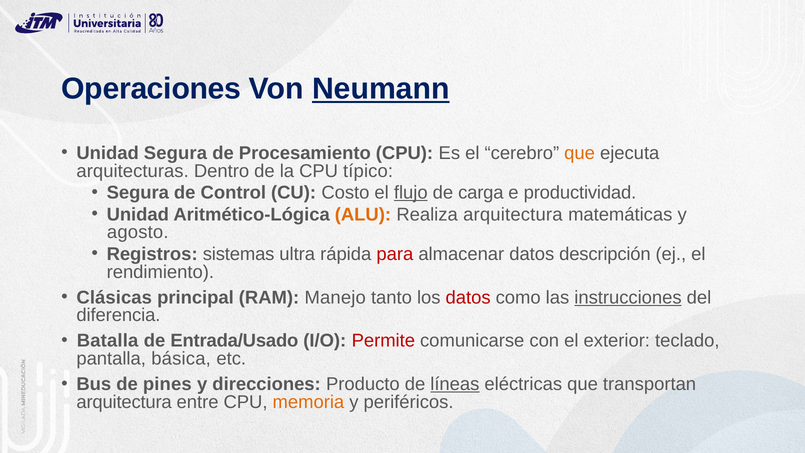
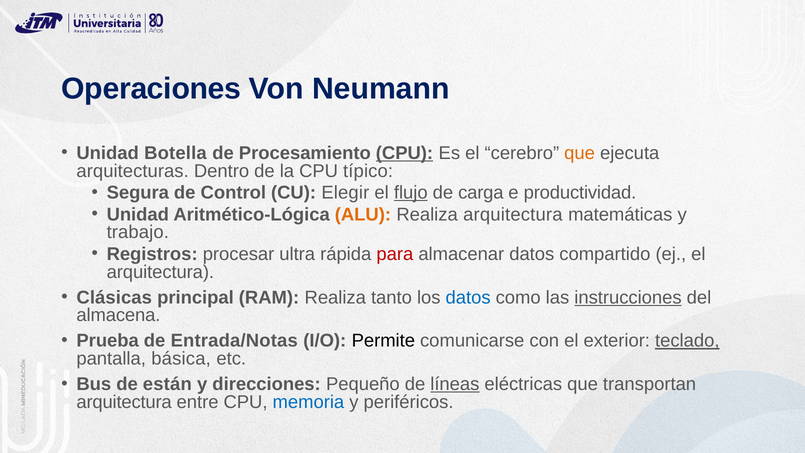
Neumann underline: present -> none (381, 89)
Unidad Segura: Segura -> Botella (175, 153)
CPU underline: none -> present (404, 153)
Costo: Costo -> Elegir (345, 193)
agosto: agosto -> trabajo (138, 232)
sistemas: sistemas -> procesar (239, 254)
descripción: descripción -> compartido (605, 254)
rendimiento: rendimiento -> arquitectura (160, 272)
RAM Manejo: Manejo -> Realiza (335, 297)
datos colour: red -> blue (468, 297)
diferencia: diferencia -> almacena (118, 315)
Batalla: Batalla -> Prueba (108, 341)
Entrada/Usado: Entrada/Usado -> Entrada/Notas (234, 341)
Permite colour: red -> black (383, 341)
teclado underline: none -> present (687, 341)
pines: pines -> están (167, 384)
Producto: Producto -> Pequeño (363, 384)
memoria colour: orange -> blue (308, 402)
